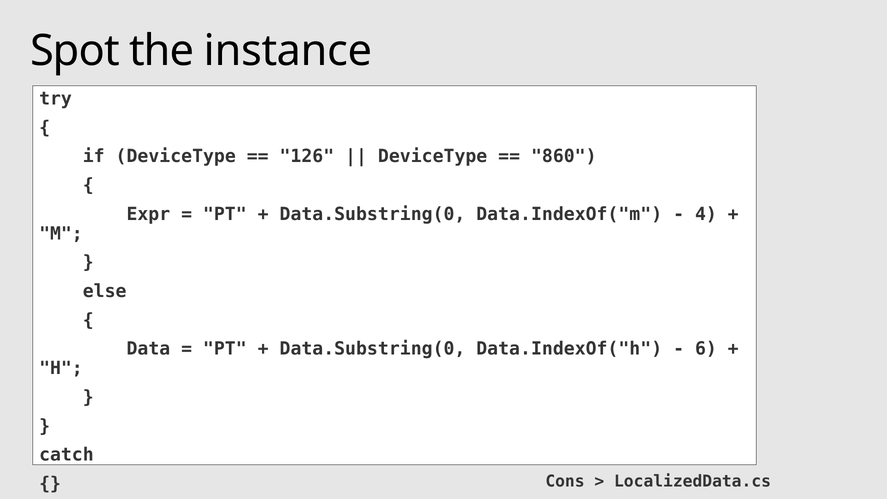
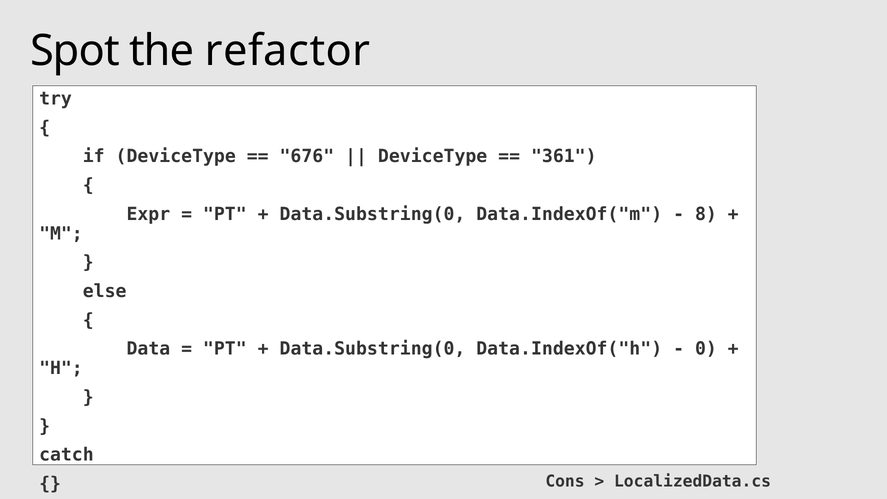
instance: instance -> refactor (288, 51)
126: 126 -> 676 (307, 156)
860: 860 -> 361 (564, 156)
4: 4 -> 8 (706, 214)
6: 6 -> 0 (706, 349)
